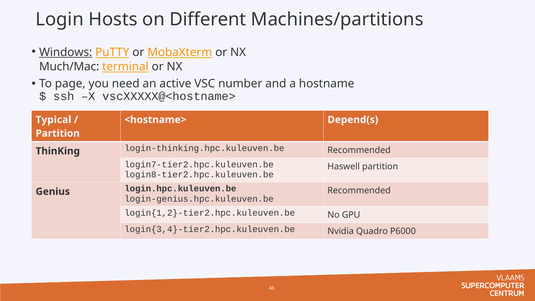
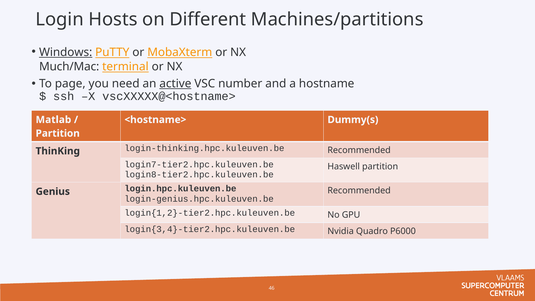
active underline: none -> present (175, 84)
Typical: Typical -> Matlab (53, 120)
Depend(s: Depend(s -> Dummy(s (353, 120)
